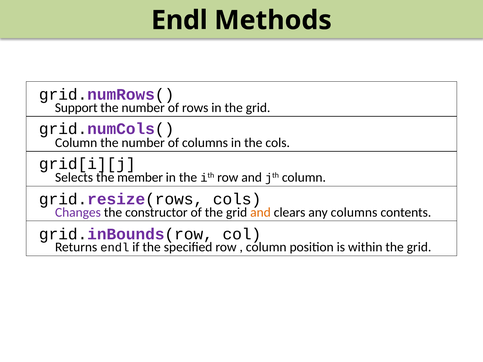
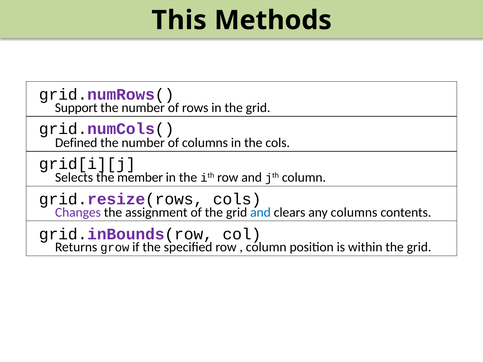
Endl: Endl -> This (179, 20)
Column: Column -> Defined (76, 143)
constructor: constructor -> assignment (156, 212)
and colour: orange -> blue (260, 212)
Returns endl: endl -> grow (115, 248)
